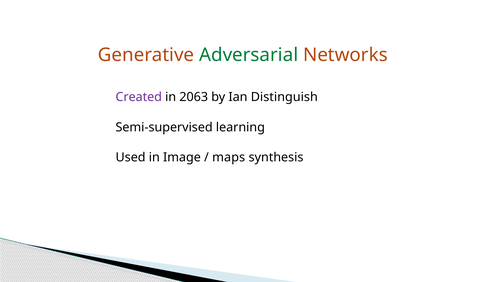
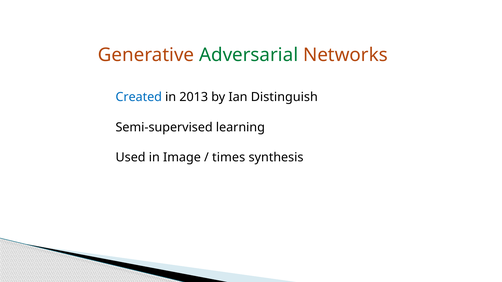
Created colour: purple -> blue (139, 97)
2063: 2063 -> 2013 (194, 97)
maps: maps -> times (229, 157)
